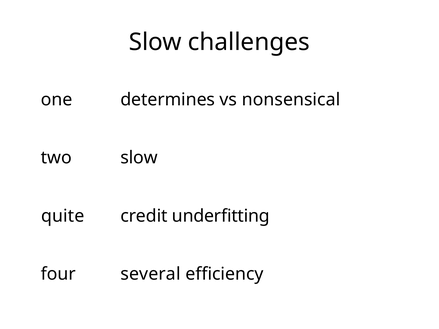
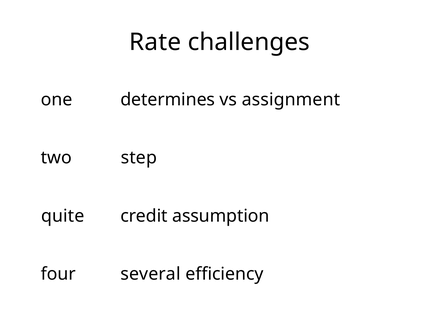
Slow: Slow -> Rate (155, 42)
nonsensical: nonsensical -> assignment (291, 100)
two slow: slow -> step (139, 158)
underfitting: underfitting -> assumption (221, 216)
